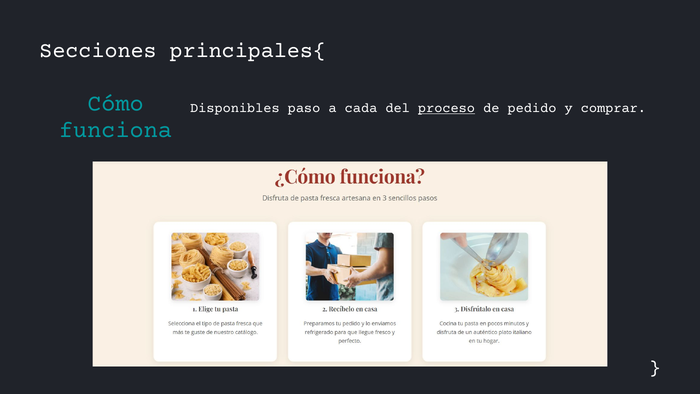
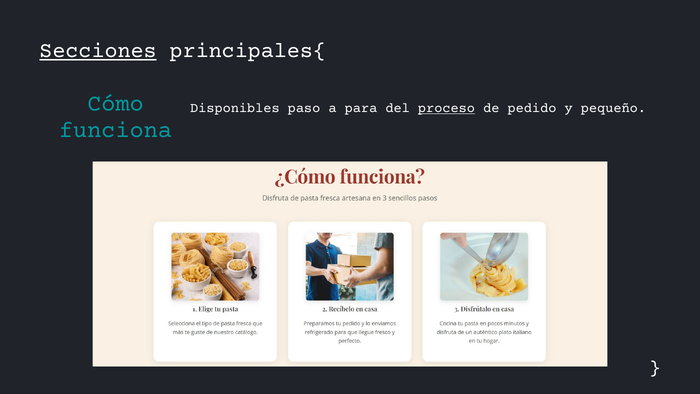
Secciones underline: none -> present (98, 50)
cada: cada -> para (361, 108)
comprar: comprar -> pequeño (613, 108)
